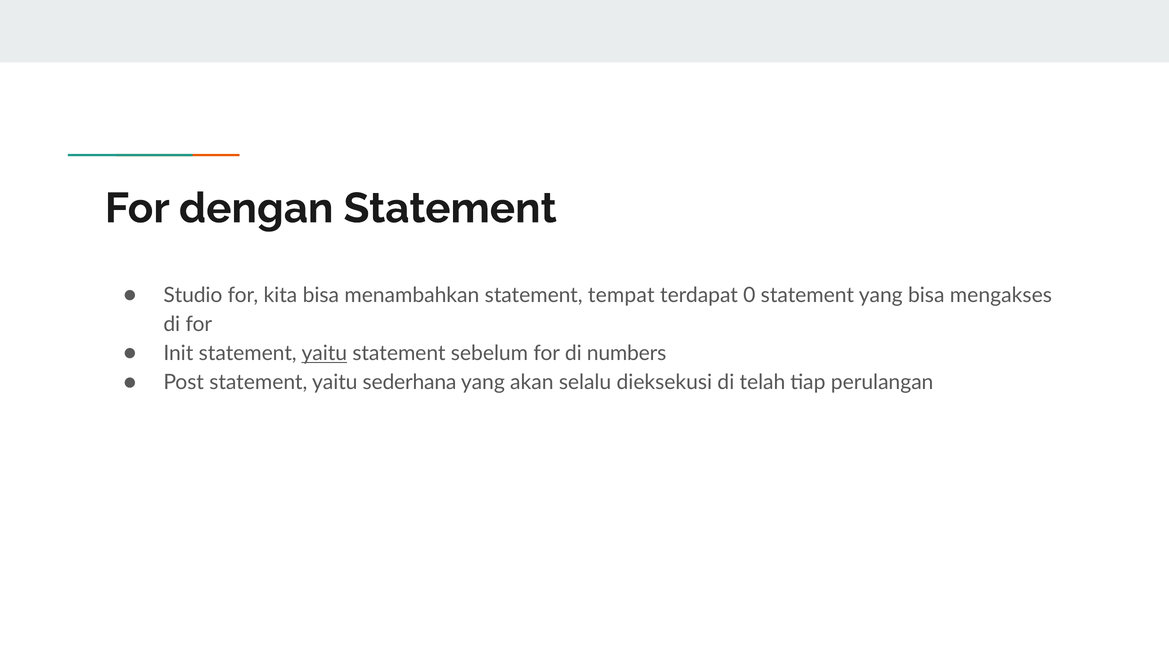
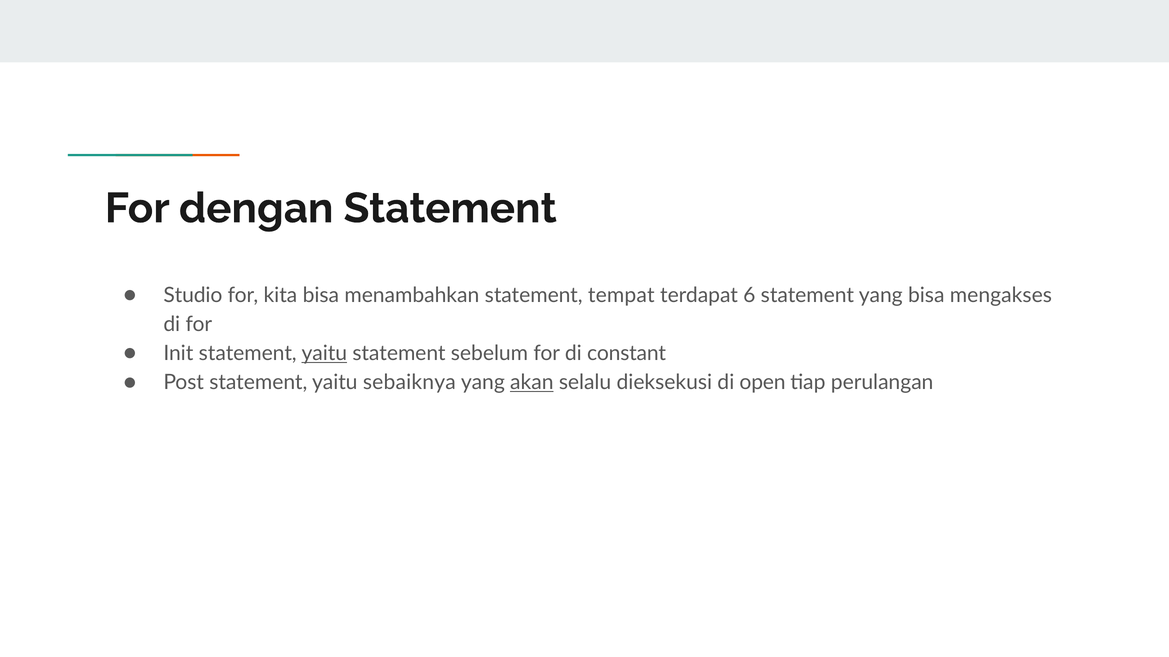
0: 0 -> 6 (749, 295)
numbers: numbers -> constant (627, 354)
sederhana: sederhana -> sebaiknya (409, 383)
akan underline: none -> present (532, 383)
telah: telah -> open (763, 383)
